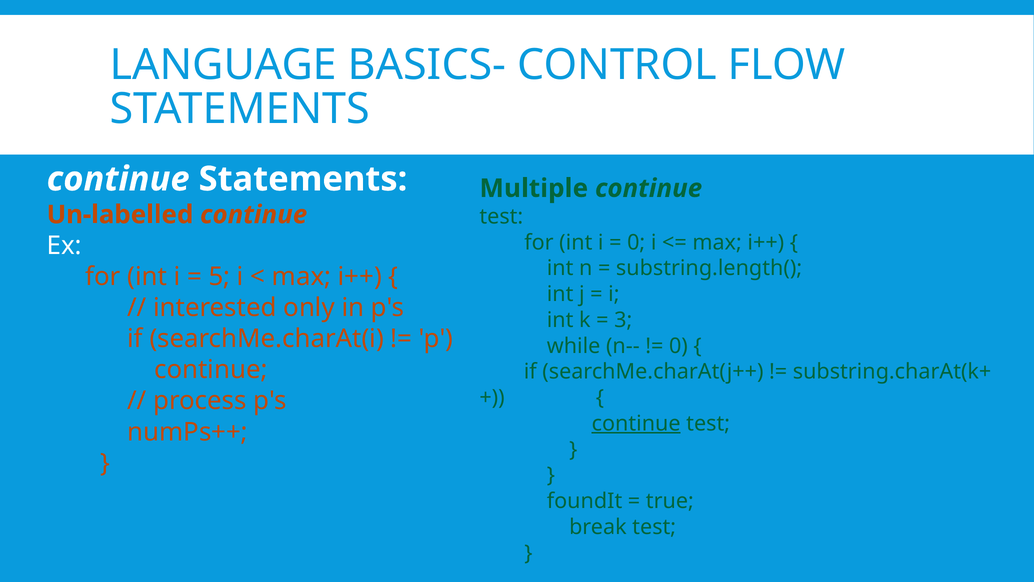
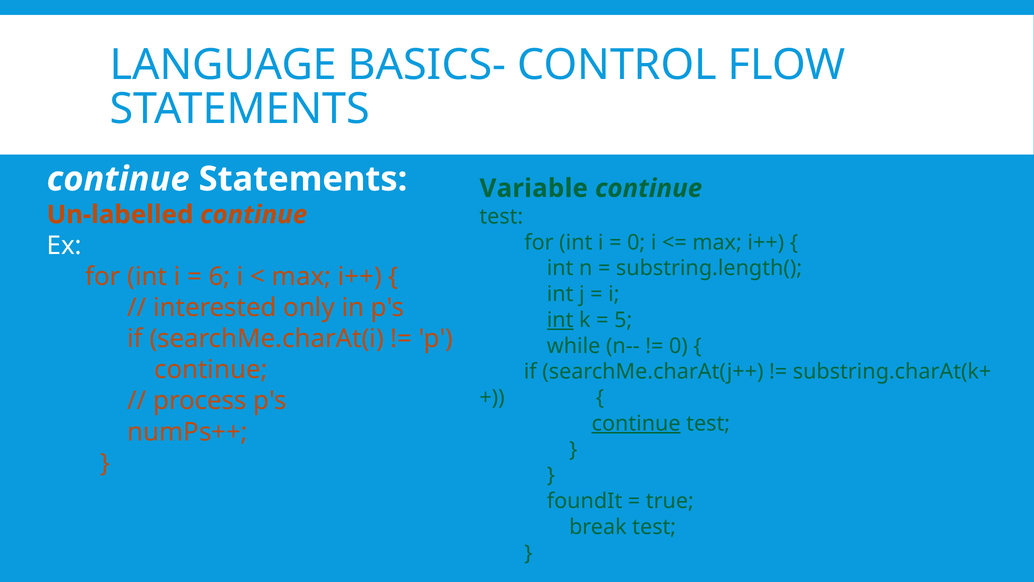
Multiple: Multiple -> Variable (534, 188)
5: 5 -> 6 (219, 277)
int underline: none -> present (560, 320)
3: 3 -> 5 (623, 320)
